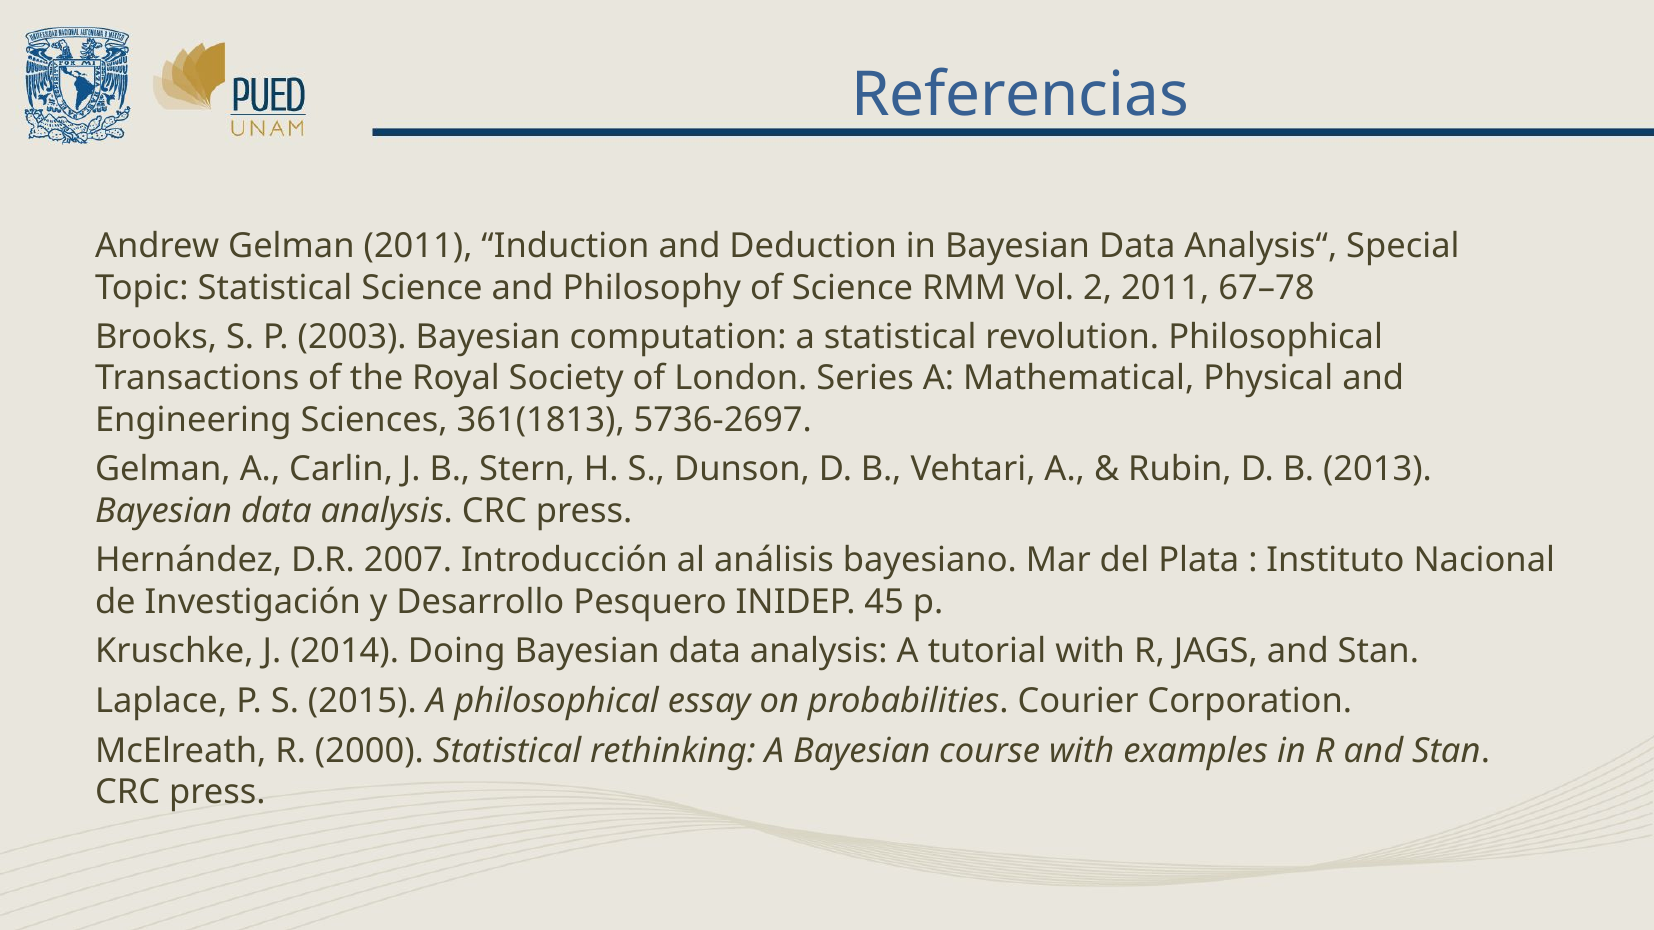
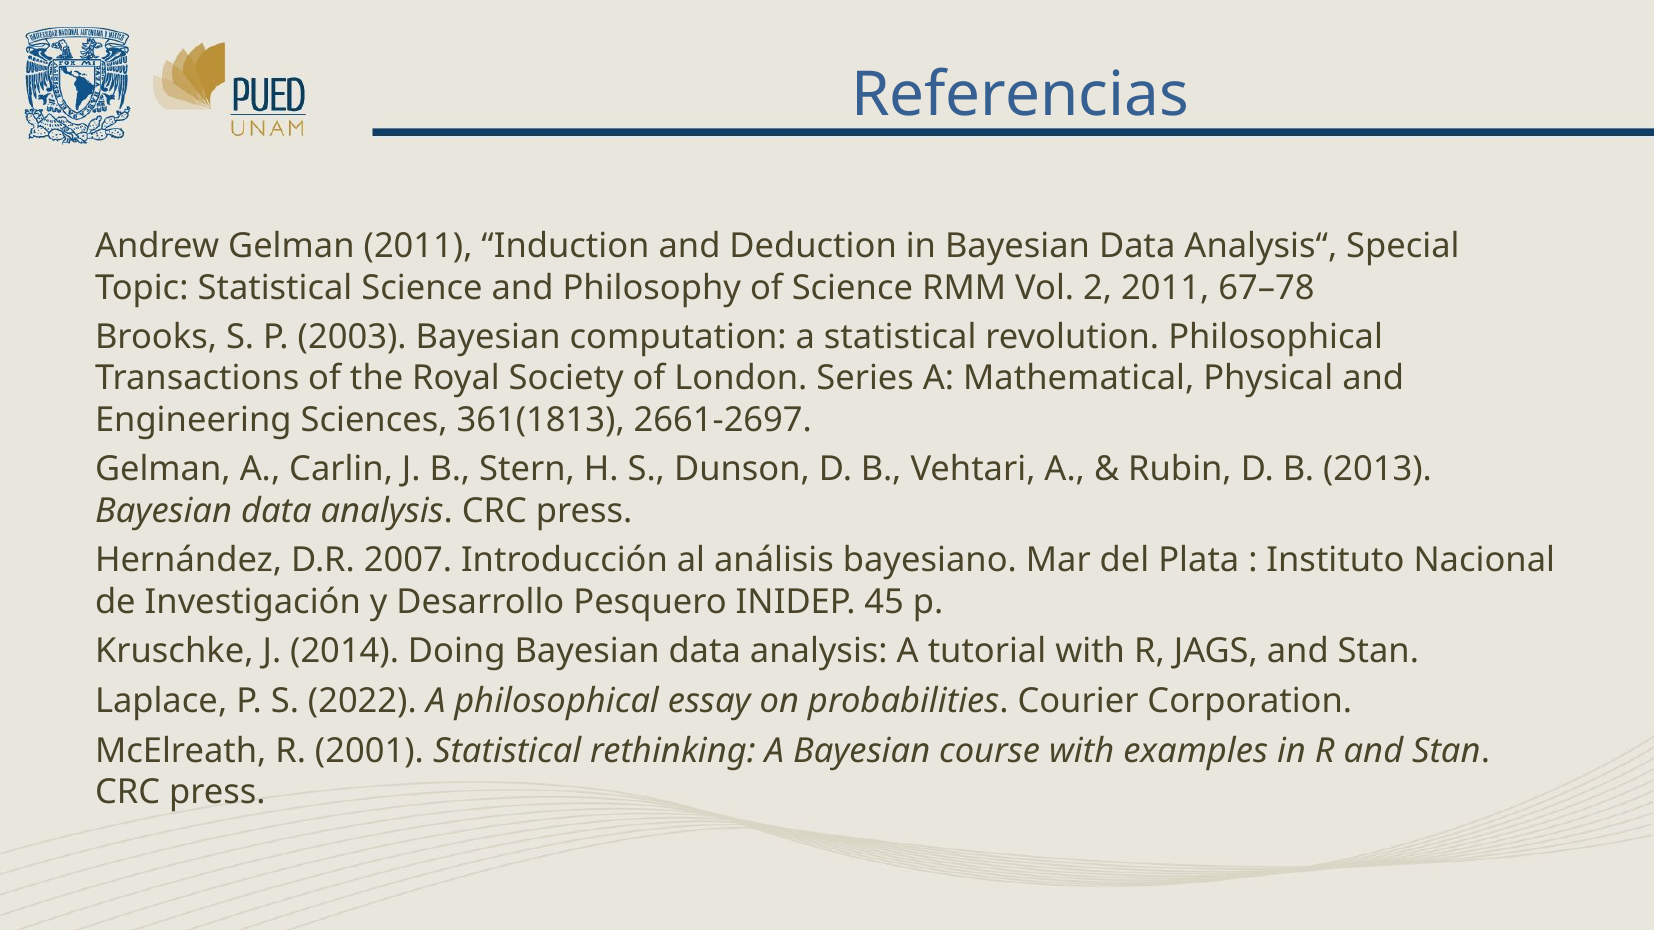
5736-2697: 5736-2697 -> 2661-2697 (723, 420)
2015: 2015 -> 2022 (362, 701)
2000: 2000 -> 2001 (369, 751)
